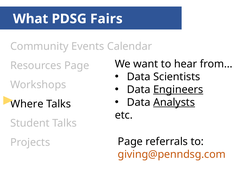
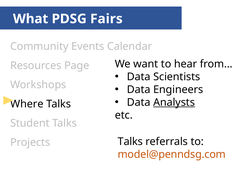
Engineers underline: present -> none (178, 90)
Page: Page -> Talks (130, 142)
giving@penndsg.com: giving@penndsg.com -> model@penndsg.com (172, 154)
